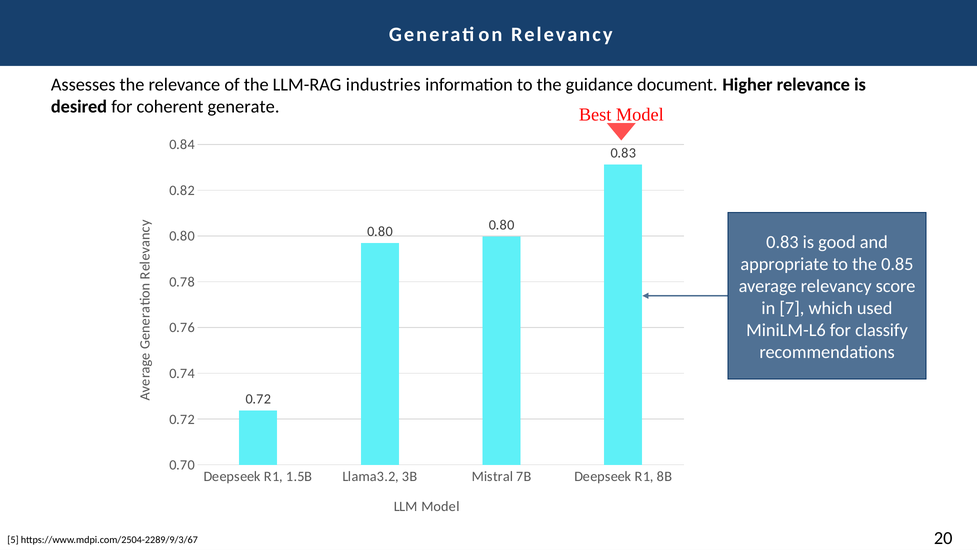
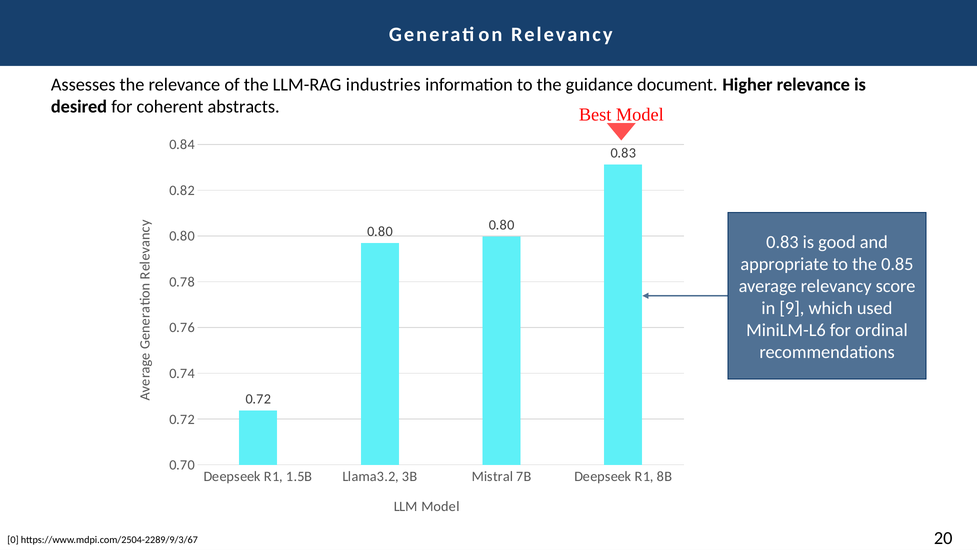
generate: generate -> abstracts (244, 106)
7: 7 -> 9 (792, 308)
classify: classify -> ordinal (881, 330)
5: 5 -> 0 (13, 539)
